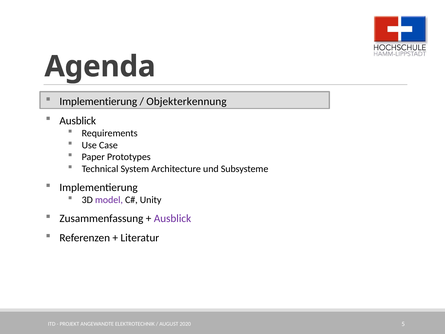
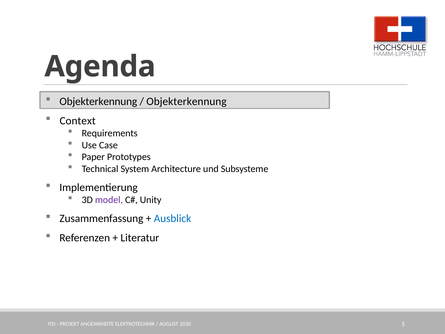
Implementierung: Implementierung -> Objekterkennung (98, 101)
Ausblick: Ausblick -> Context (78, 121)
Ausblick colour: purple -> blue (173, 218)
